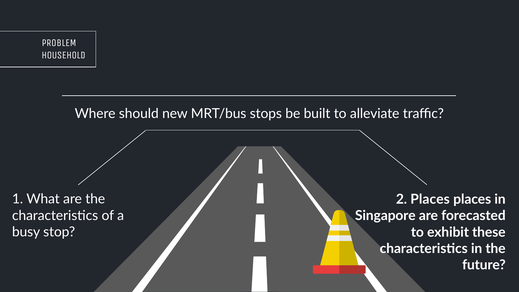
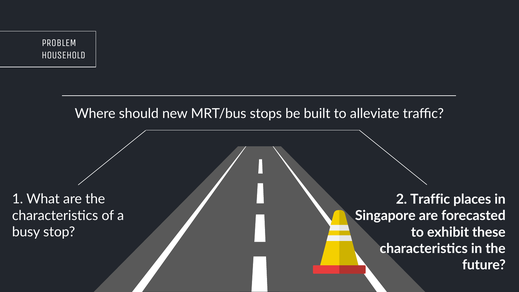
2 Places: Places -> Traffic (430, 199)
